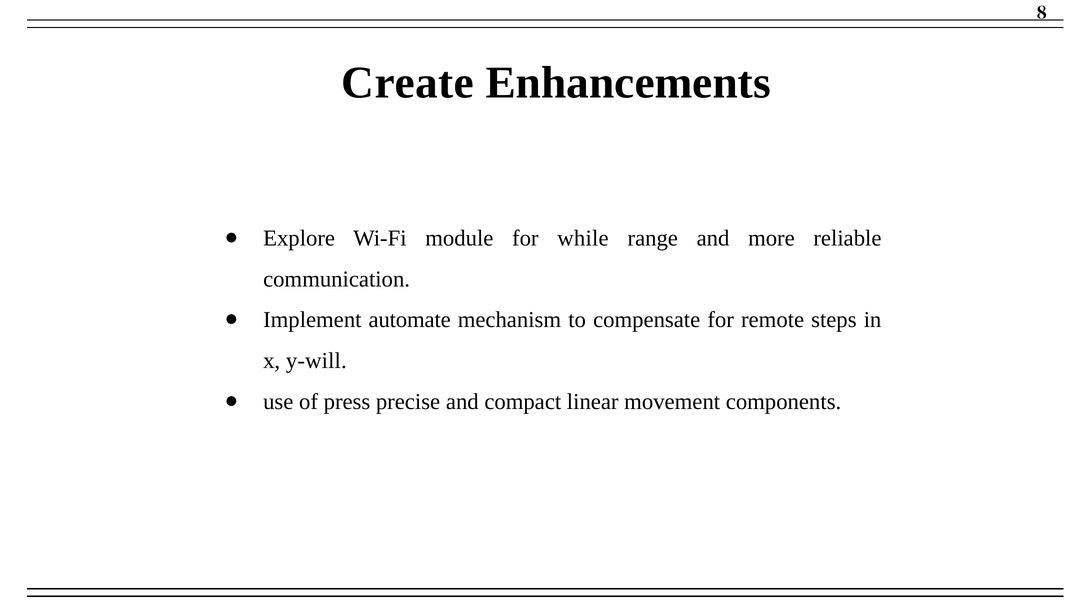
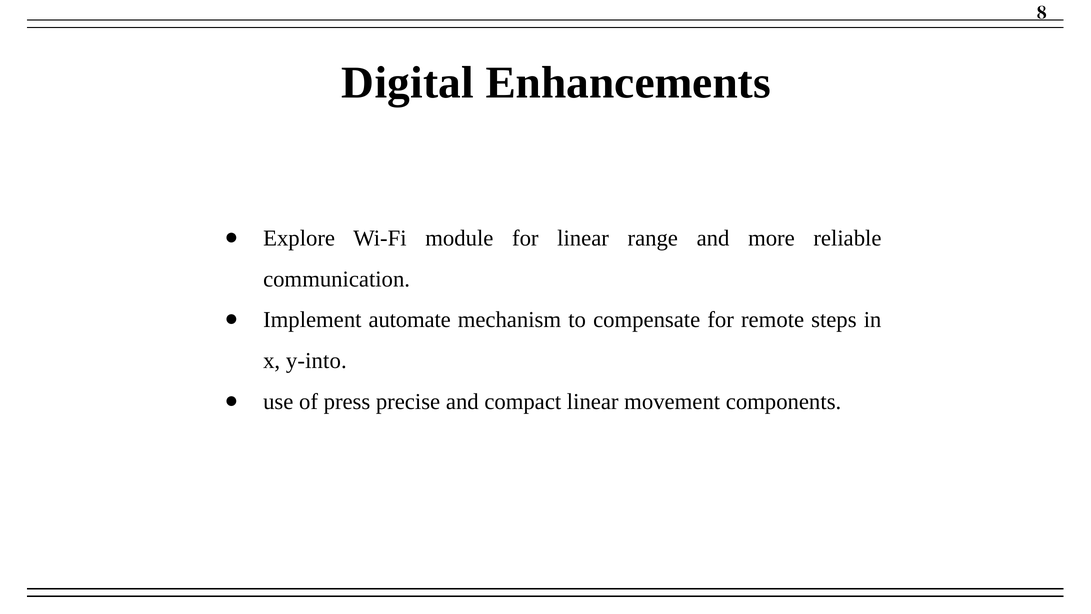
Create: Create -> Digital (408, 83)
for while: while -> linear (583, 238)
y-will: y-will -> y-into (316, 361)
